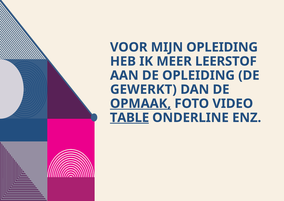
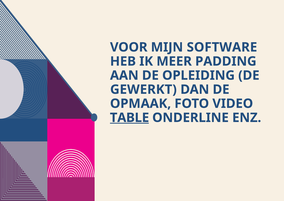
MIJN OPLEIDING: OPLEIDING -> SOFTWARE (222, 47)
LEERSTOF: LEERSTOF -> PADDING (226, 61)
OPMAAK underline: present -> none (141, 104)
